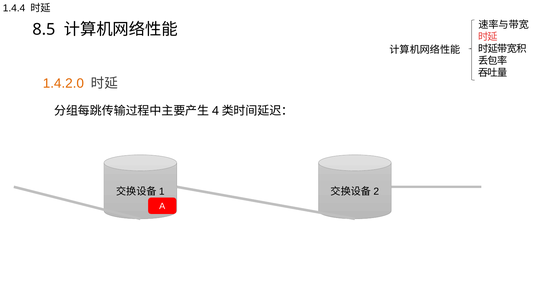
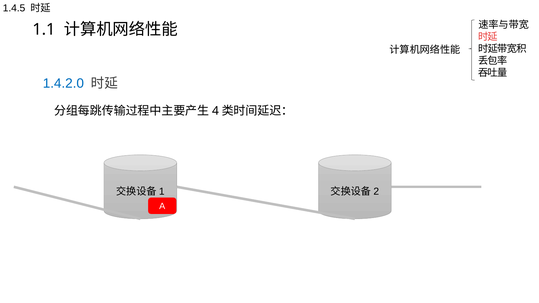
1.4.4: 1.4.4 -> 1.4.5 (14, 8)
8.5: 8.5 -> 1.1 (44, 30)
1.4.2.0 colour: orange -> blue (63, 83)
